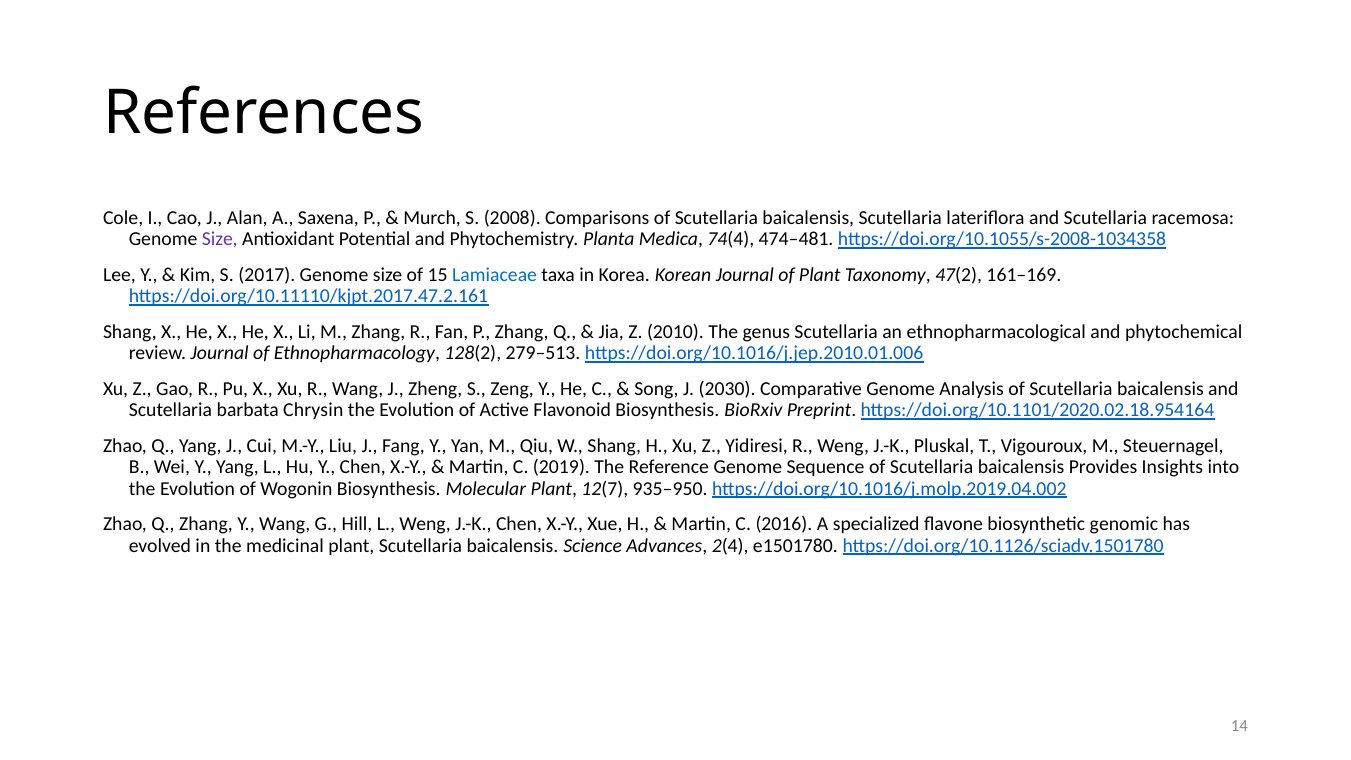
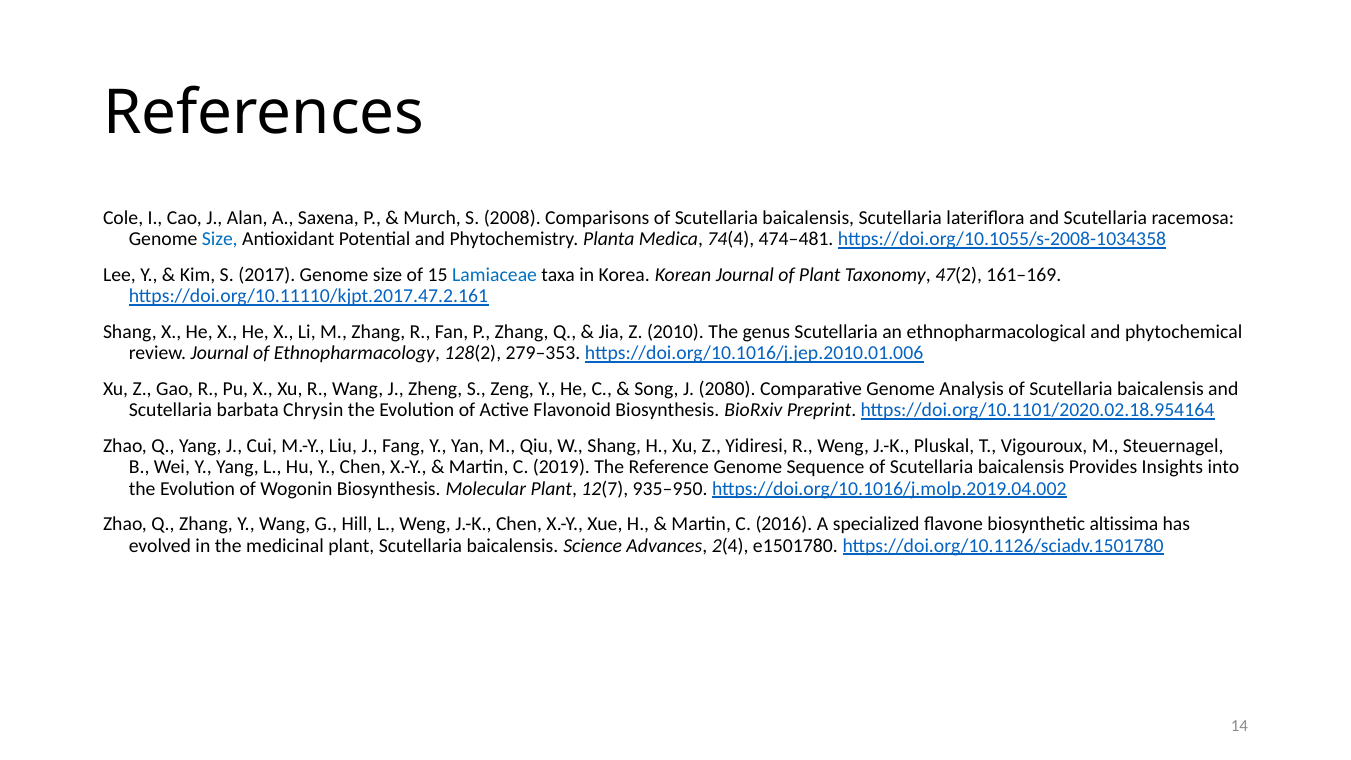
Size colour: purple -> blue (220, 239)
279–513: 279–513 -> 279–353 (543, 353)
2030: 2030 -> 2080 (727, 389)
genomic: genomic -> altissima (1124, 524)
